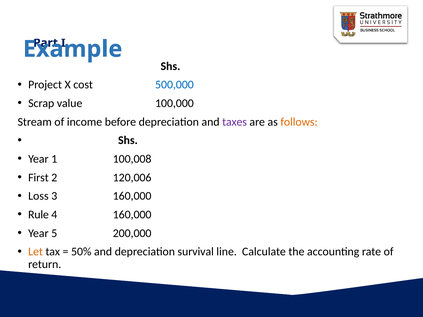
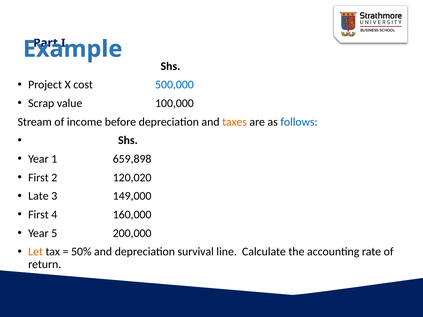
taxes colour: purple -> orange (235, 122)
follows colour: orange -> blue (299, 122)
100,008: 100,008 -> 659,898 (132, 159)
120,006: 120,006 -> 120,020 (132, 178)
Loss: Loss -> Late (38, 196)
3 160,000: 160,000 -> 149,000 (132, 196)
Rule: Rule -> First (38, 215)
